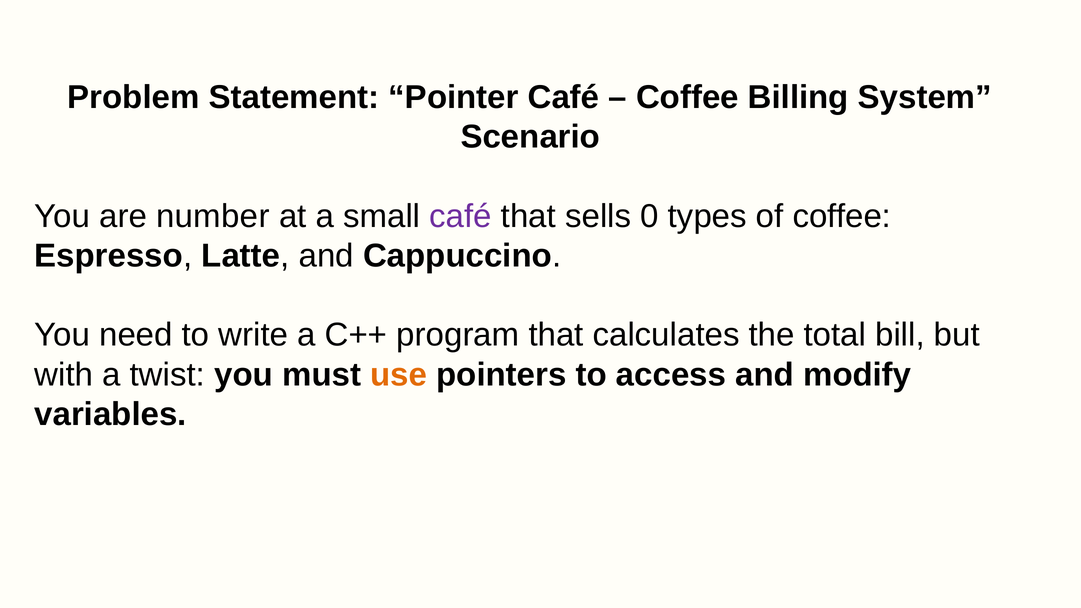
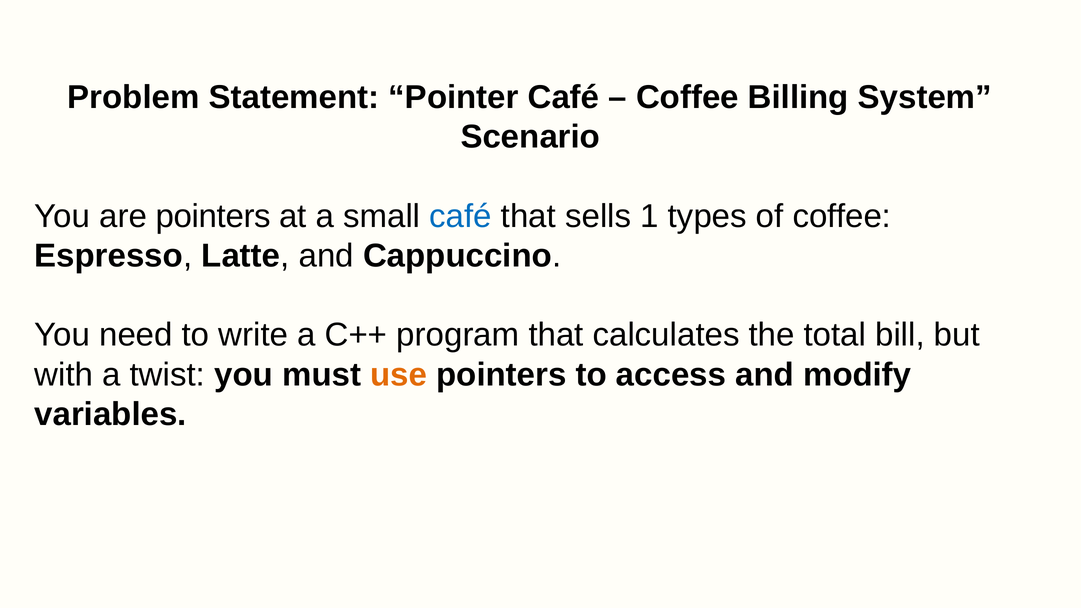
are number: number -> pointers (213, 216)
café colour: purple -> blue (461, 216)
0: 0 -> 1 (650, 216)
